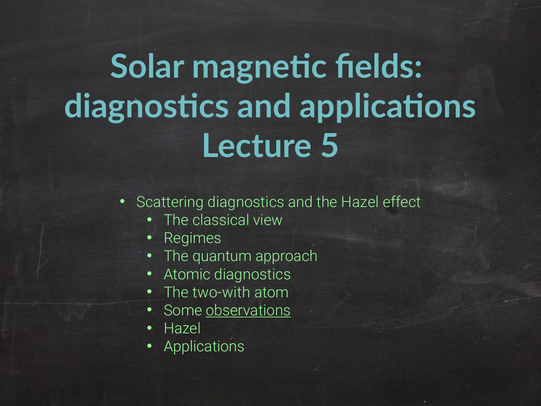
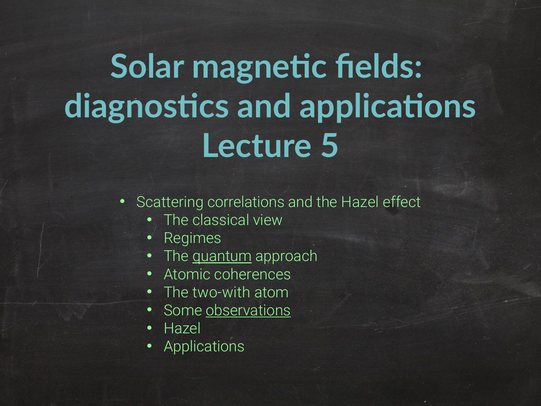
Scattering diagnostics: diagnostics -> correlations (246, 202)
quantum underline: none -> present (222, 256)
Atomic diagnostics: diagnostics -> coherences (253, 274)
